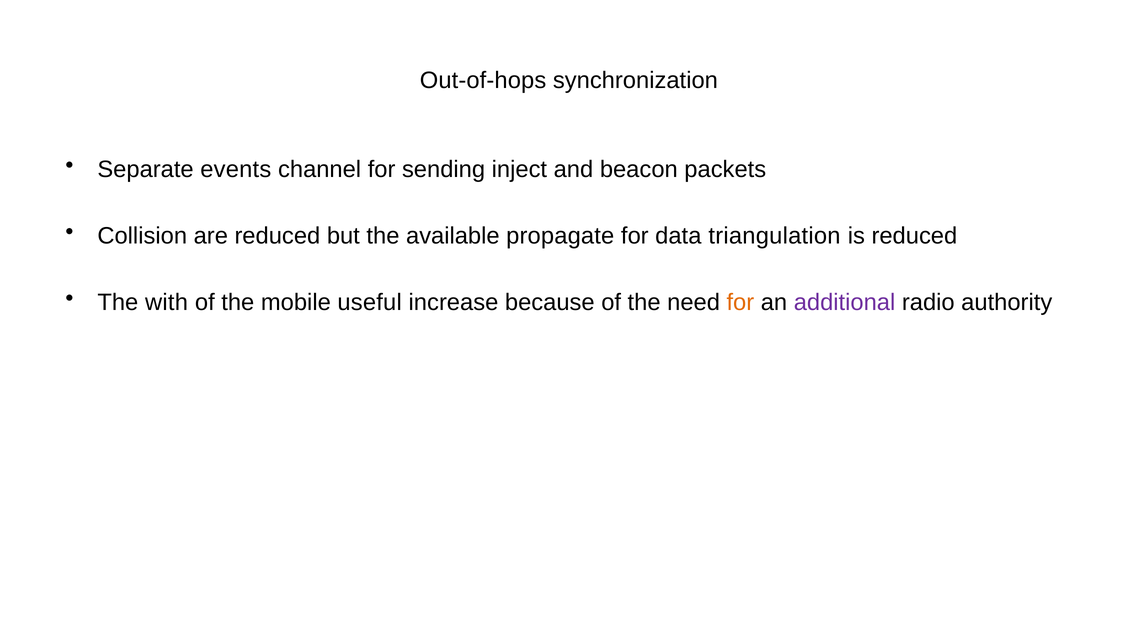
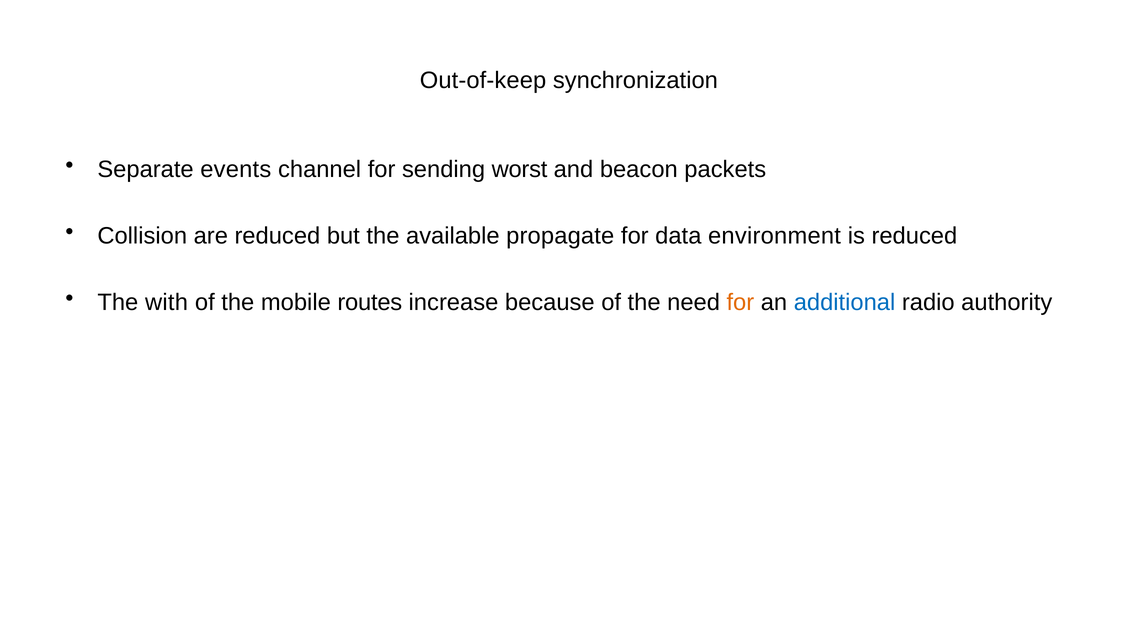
Out-of-hops: Out-of-hops -> Out-of-keep (483, 81)
inject: inject -> worst (519, 170)
triangulation: triangulation -> environment (775, 236)
useful: useful -> routes (370, 302)
additional colour: purple -> blue (845, 302)
